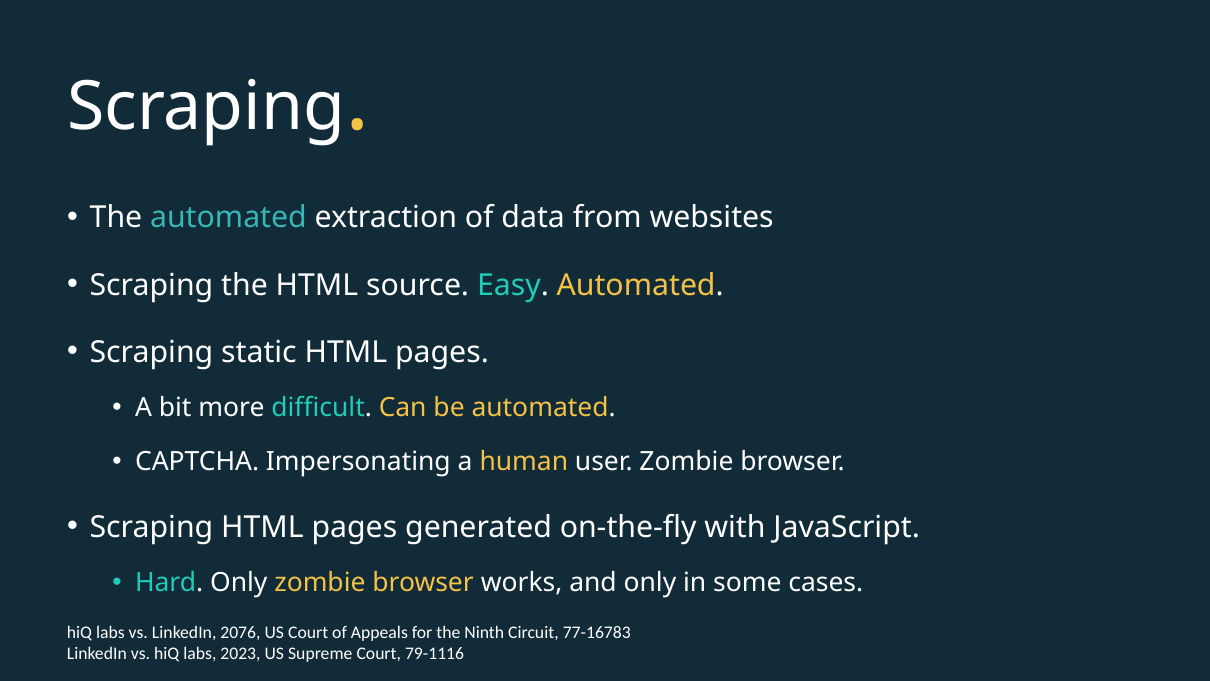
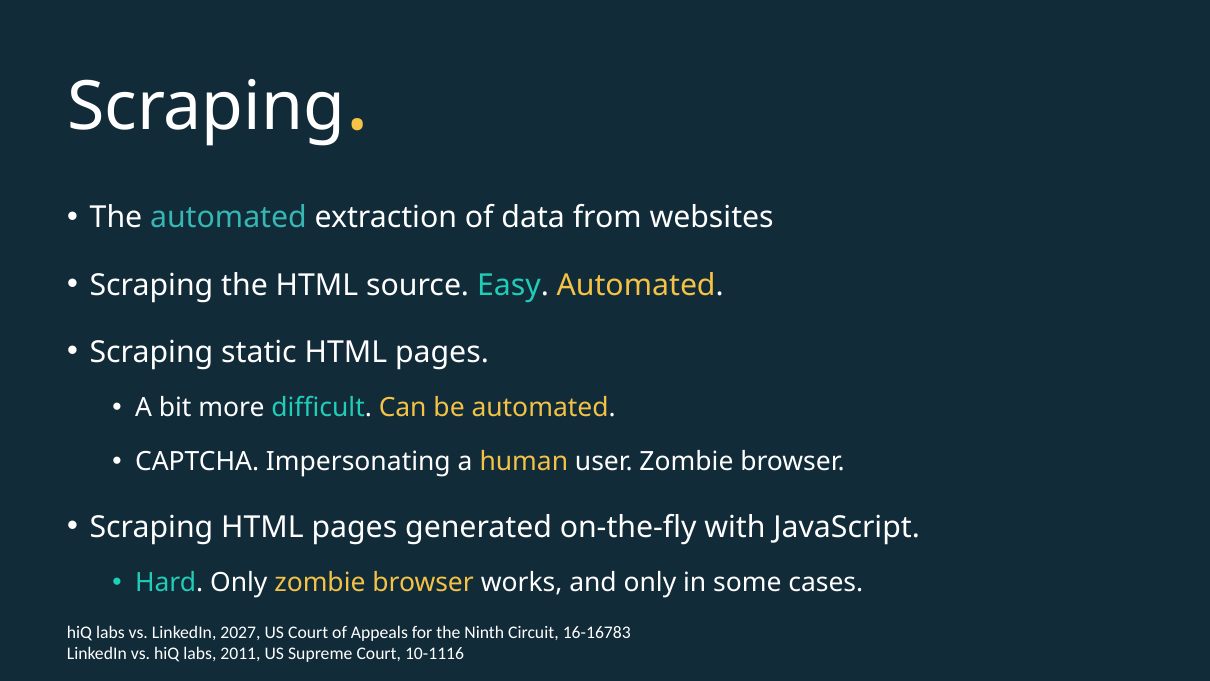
2076: 2076 -> 2027 (240, 633)
77-16783: 77-16783 -> 16-16783 (597, 633)
2023: 2023 -> 2011 (240, 654)
79-1116: 79-1116 -> 10-1116 (435, 654)
